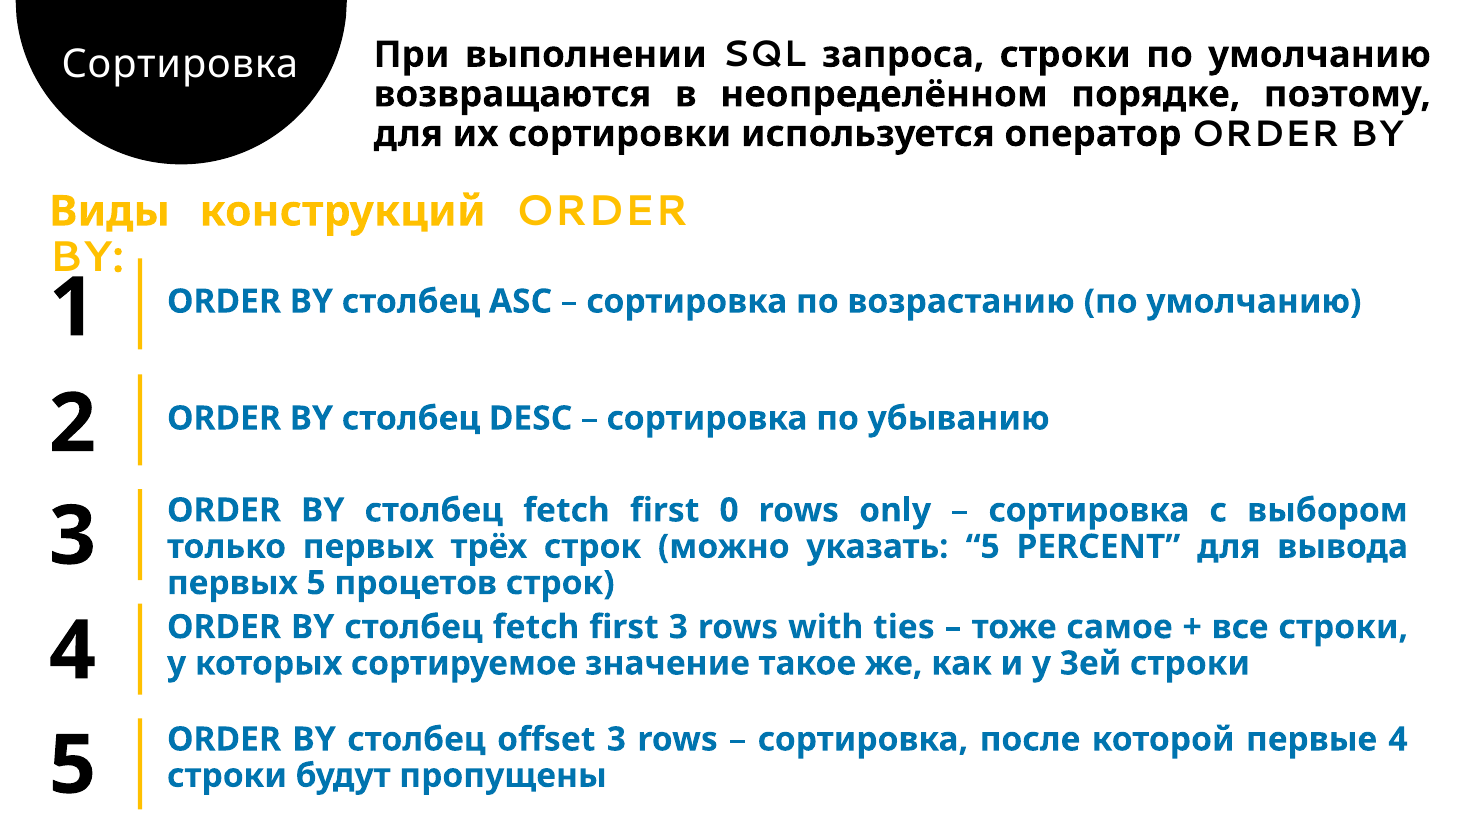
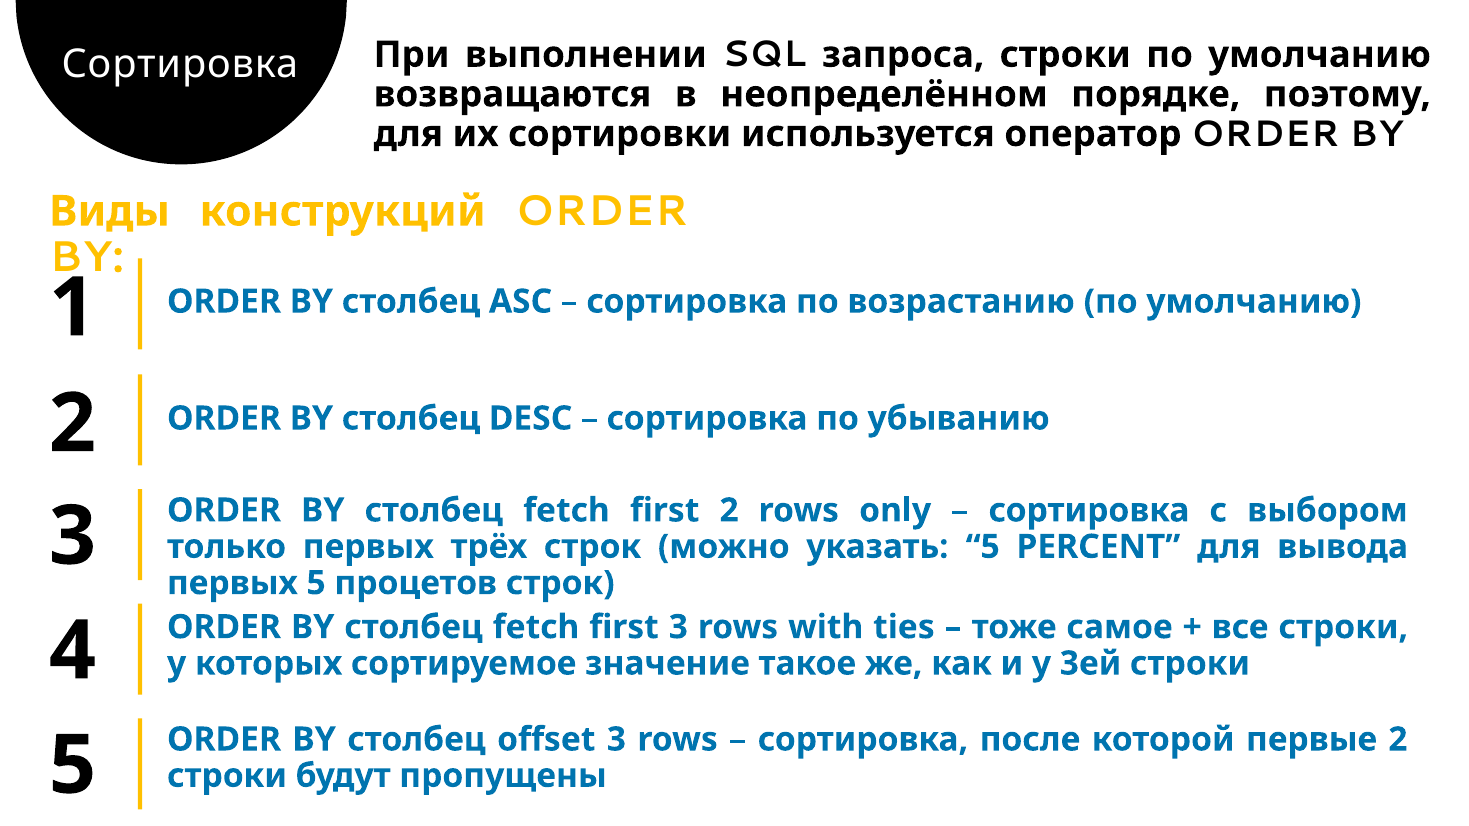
first 0: 0 -> 2 (729, 511)
первые 4: 4 -> 2 (1398, 740)
